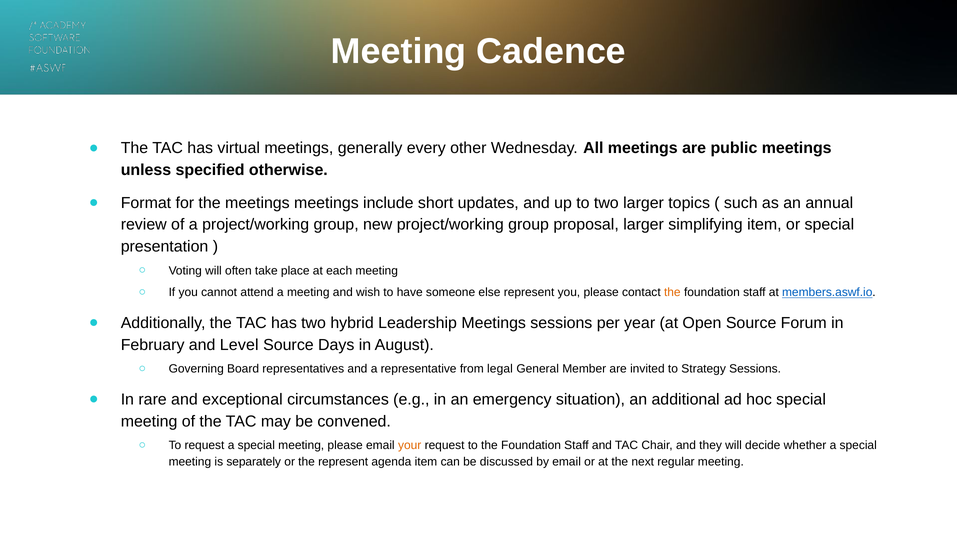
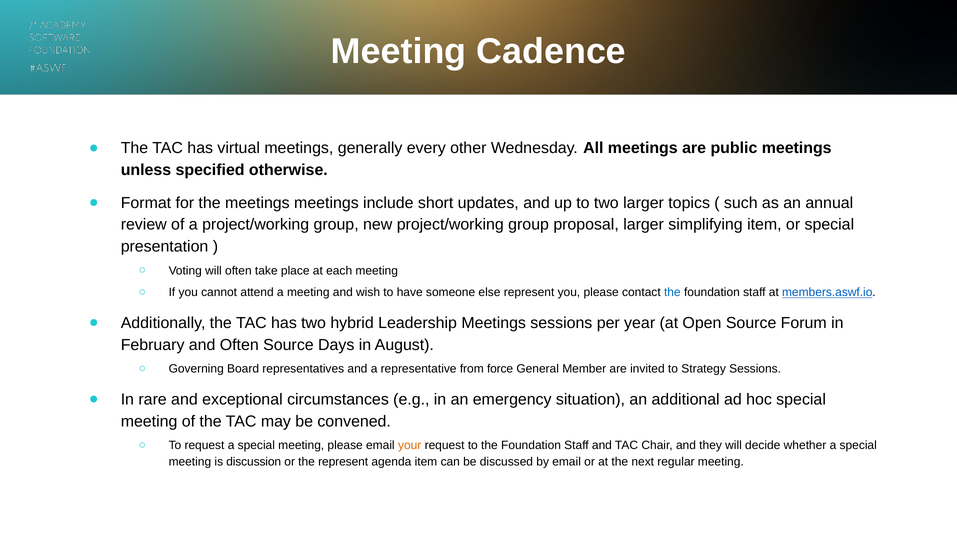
the colour: orange -> blue (672, 293)
and Level: Level -> Often (239, 345)
legal: legal -> force (500, 369)
separately: separately -> discussion (254, 462)
